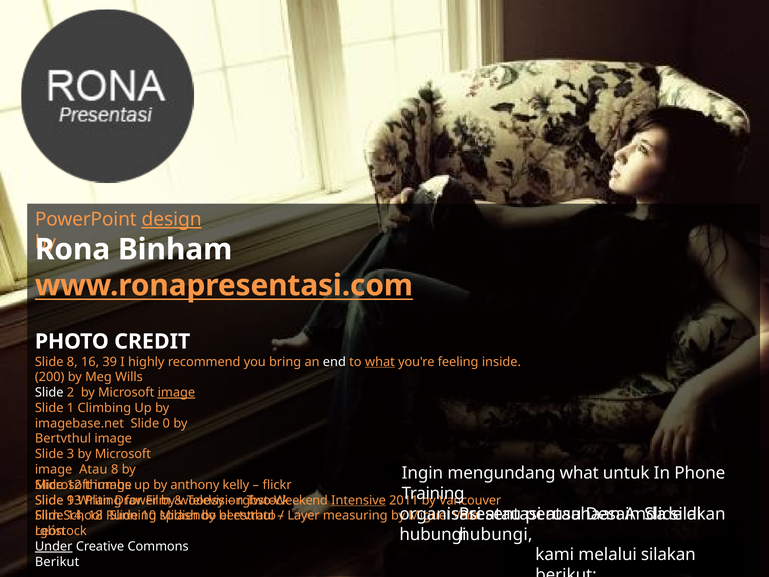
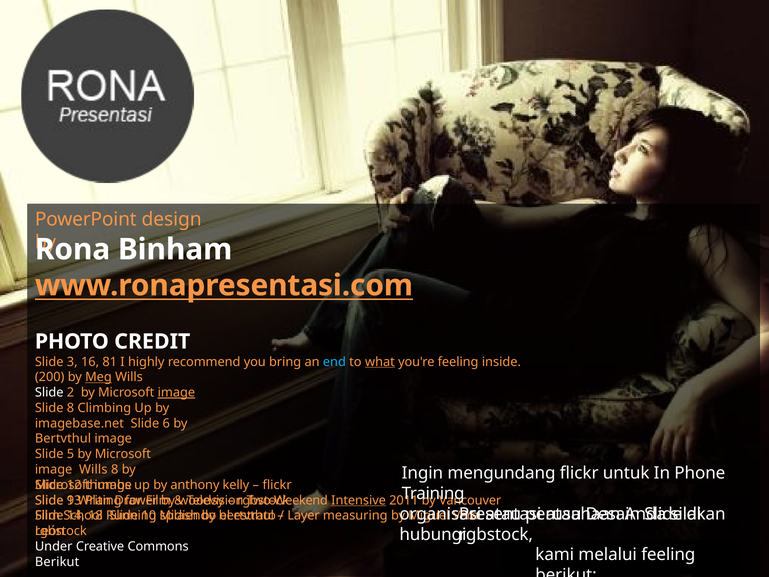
design underline: present -> none (172, 219)
Slide 8: 8 -> 3 (72, 362)
39: 39 -> 81 (110, 362)
end colour: white -> light blue (334, 362)
Meg underline: none -> present (98, 377)
Slide 1: 1 -> 8 (71, 408)
0: 0 -> 6 (166, 423)
3: 3 -> 5 (71, 454)
image Atau: Atau -> Wills (93, 469)
mengundang what: what -> flickr (579, 473)
hubungi: hubungi -> rgbstock (496, 534)
Under underline: present -> none (54, 546)
melalui silakan: silakan -> feeling (668, 555)
